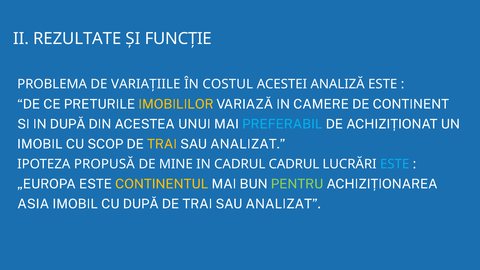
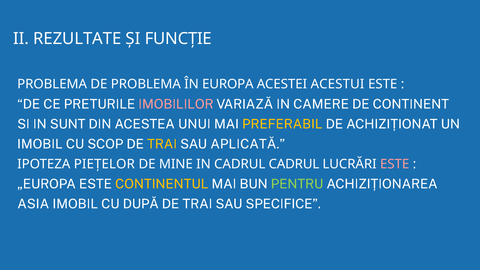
DE VARIAȚIILE: VARIAȚIILE -> PROBLEMA (146, 84)
COSTUL: COSTUL -> EUROPA (228, 84)
ANALIZĂ: ANALIZĂ -> ACESTUI (338, 84)
IMOBILILOR colour: yellow -> pink (176, 104)
IN DUPĂ: DUPĂ -> SUNT (68, 124)
PREFERABIL colour: light blue -> yellow (282, 124)
ANALIZAT: ANALIZAT -> APLICATĂ (248, 144)
PROPUSĂ: PROPUSĂ -> PIEȚELOR (104, 164)
ESTE colour: light blue -> pink (395, 164)
ANALIZAT: ANALIZAT -> SPECIFICE (283, 204)
